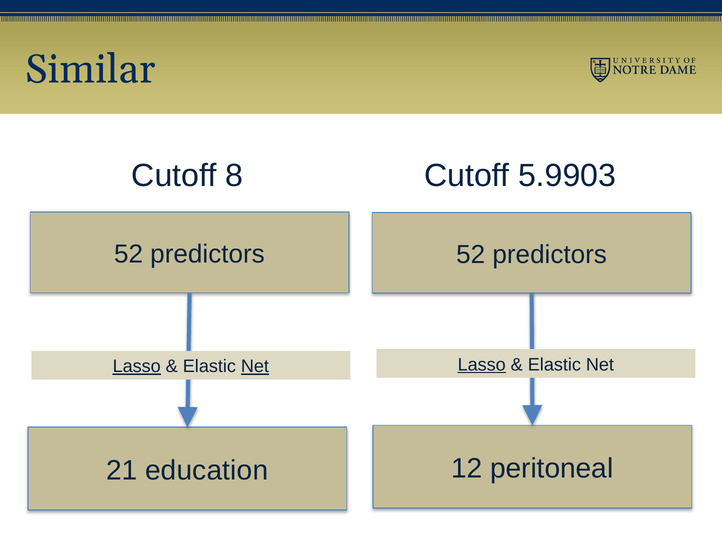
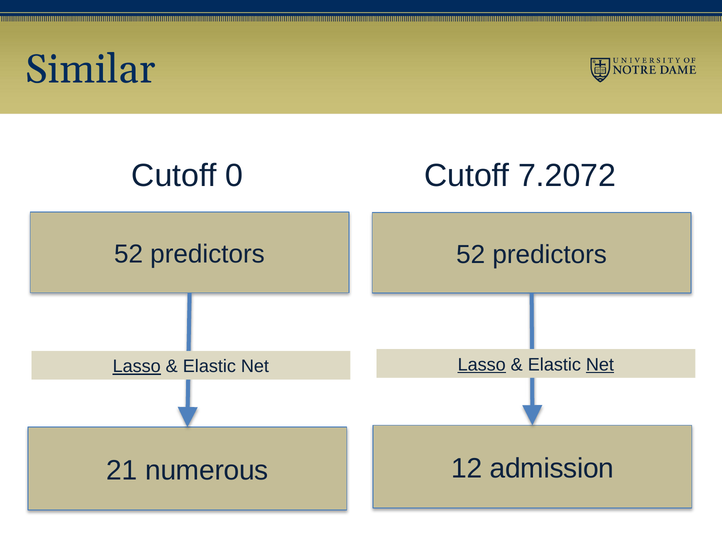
8: 8 -> 0 (234, 176)
5.9903: 5.9903 -> 7.2072 (567, 176)
Net underline: none -> present (600, 365)
Net underline: present -> none (255, 367)
peritoneal: peritoneal -> admission (552, 469)
education: education -> numerous (207, 471)
